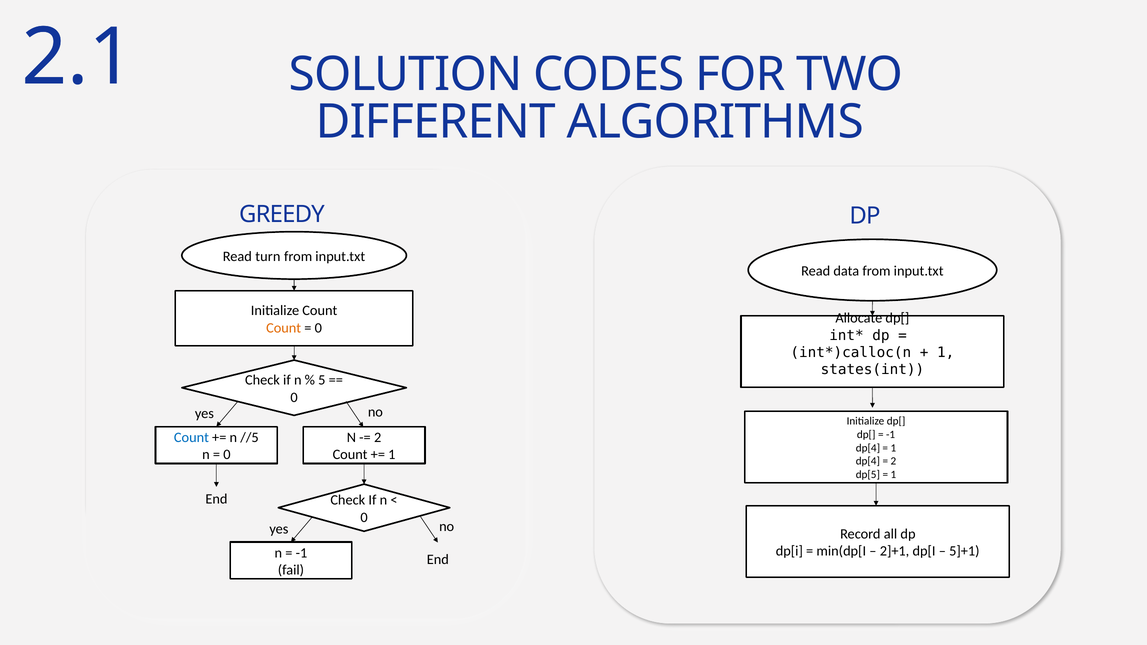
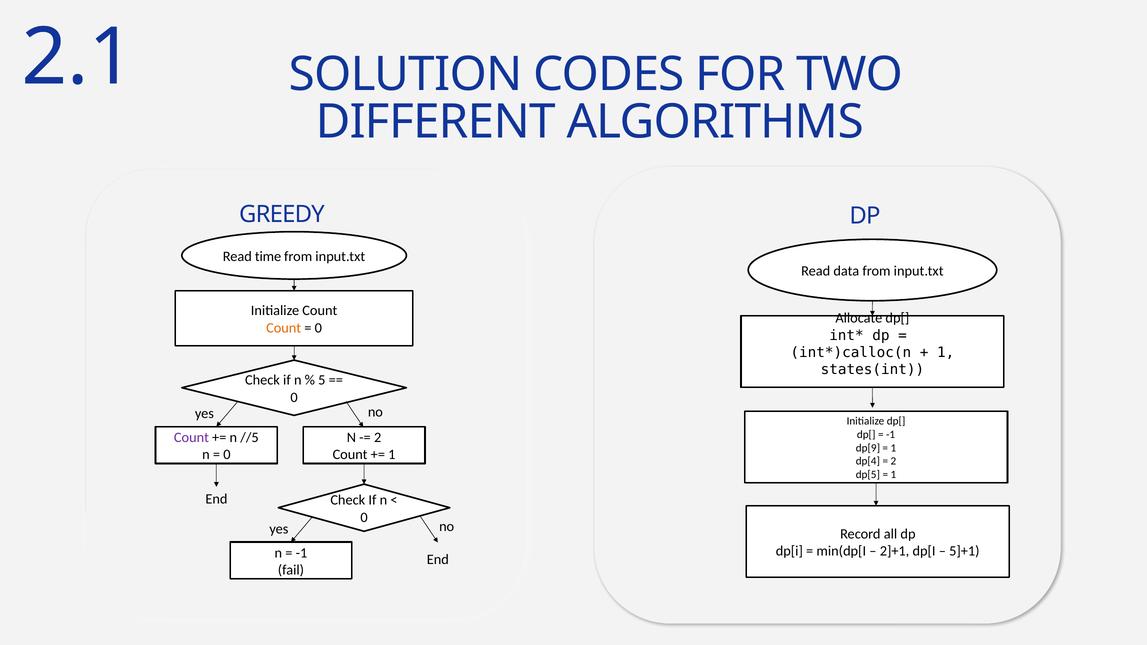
turn: turn -> time (268, 256)
Count colour: blue -> purple (191, 438)
dp[4: dp[4 -> dp[9 (868, 448)
